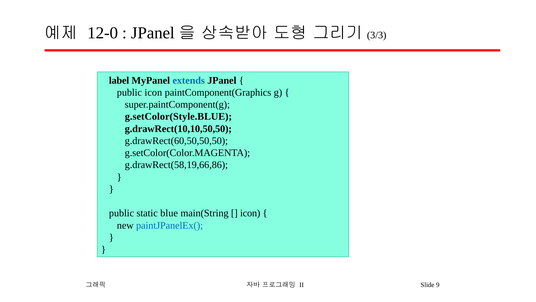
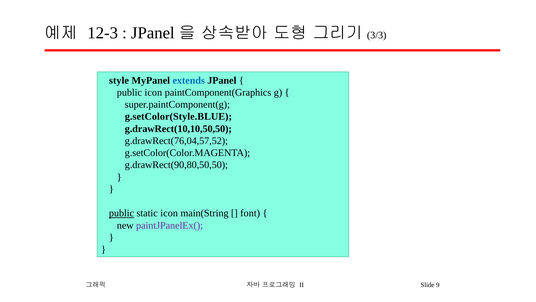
12-0: 12-0 -> 12-3 (103, 33)
label: label -> style (119, 80)
g.drawRect(60,50,50,50: g.drawRect(60,50,50,50 -> g.drawRect(76,04,57,52 (176, 141)
g.drawRect(58,19,66,86: g.drawRect(58,19,66,86 -> g.drawRect(90,80,50,50 (176, 165)
public underline: none -> present (122, 213)
static blue: blue -> icon (169, 213)
icon: icon -> font (250, 213)
paintJPanelEx( colour: blue -> purple (170, 225)
